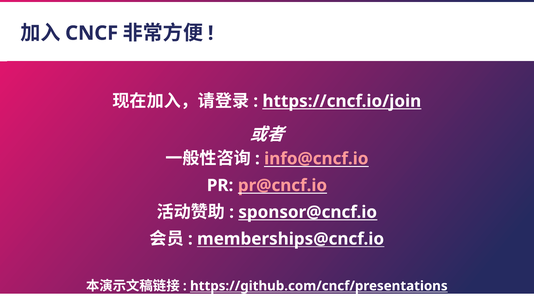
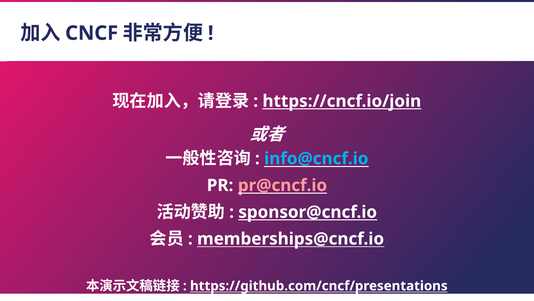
info@cncf.io colour: pink -> light blue (316, 158)
